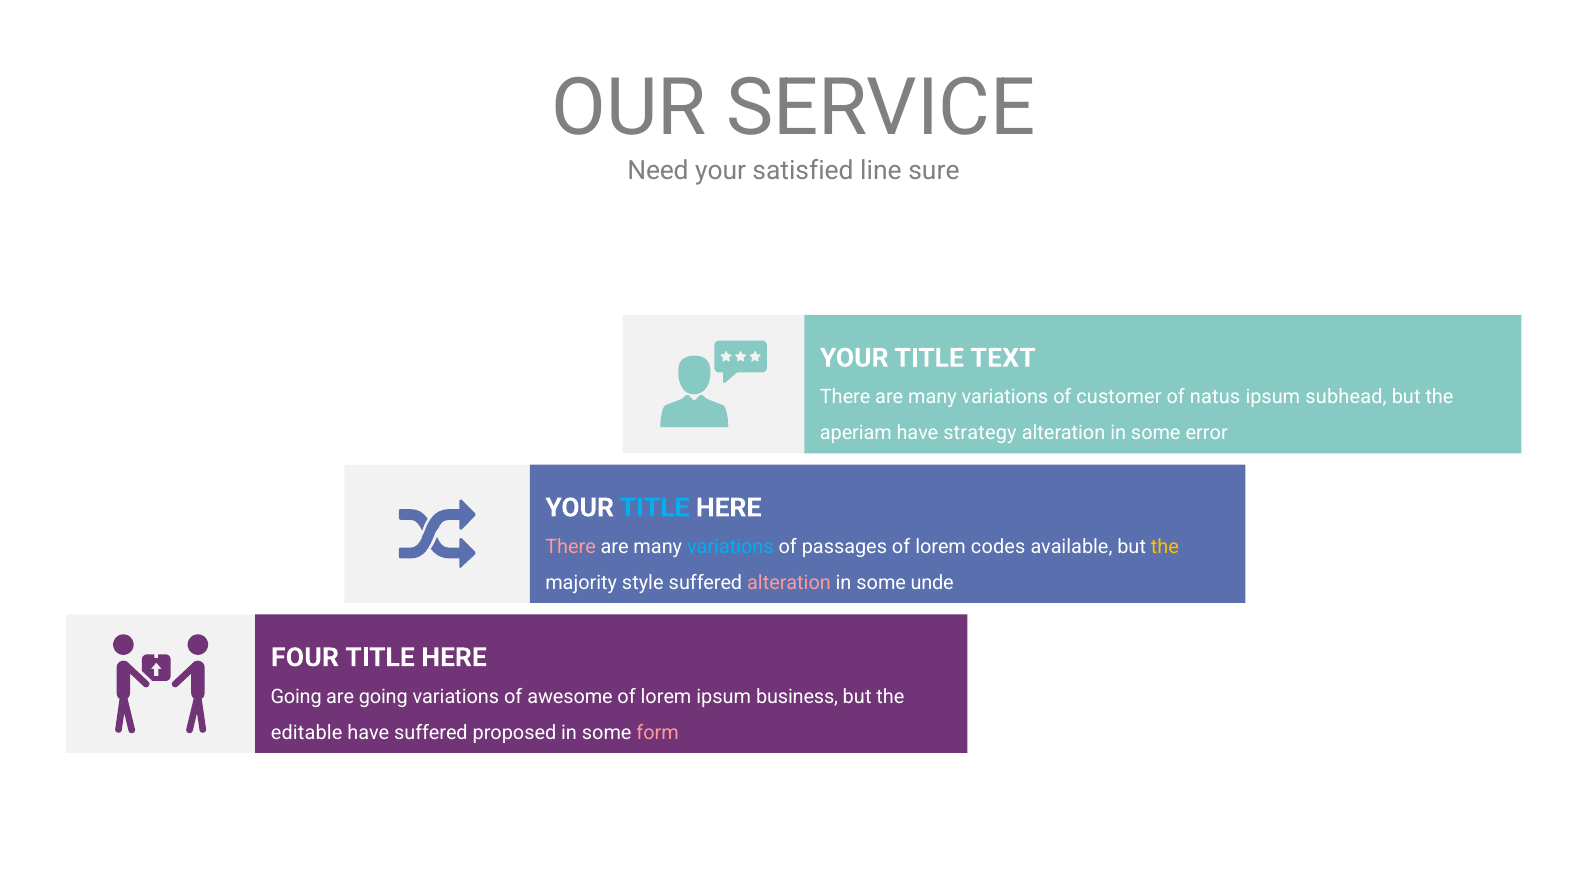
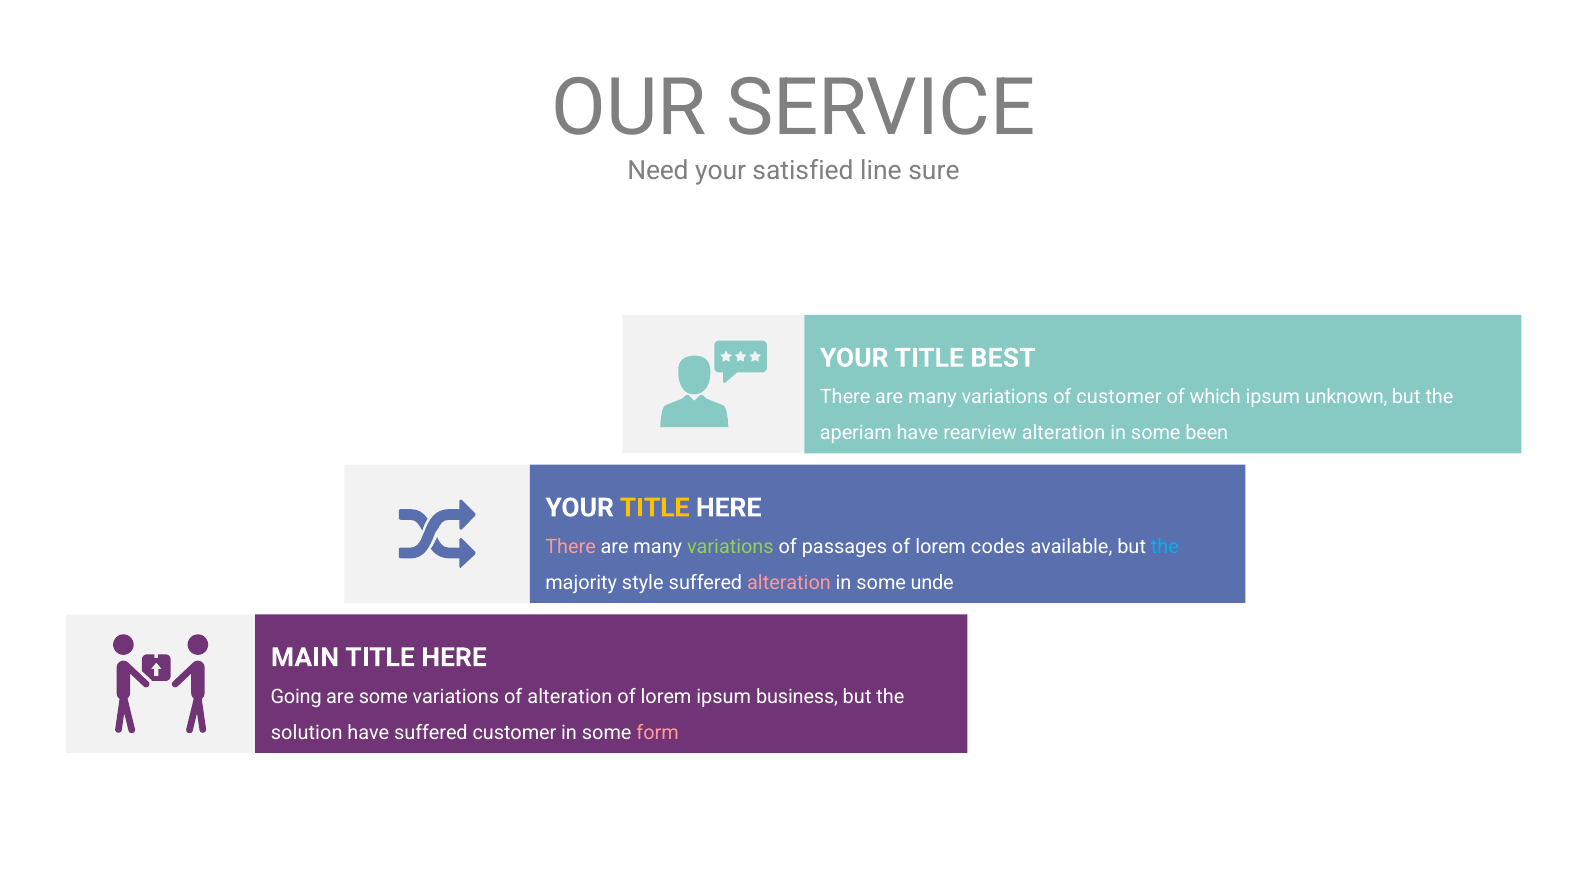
TEXT: TEXT -> BEST (1003, 358)
natus: natus -> which (1215, 397)
subhead: subhead -> unknown (1346, 397)
strategy: strategy -> rearview (980, 433)
error: error -> been (1207, 433)
TITLE colour: light blue -> yellow (655, 508)
variations colour: light blue -> light green (730, 547)
the colour: yellow -> light blue (1165, 547)
FOUR: FOUR -> MAIN (305, 658)
are going: going -> some (383, 697)
of awesome: awesome -> alteration (570, 697)
editable: editable -> solution (307, 733)
suffered proposed: proposed -> customer (514, 733)
